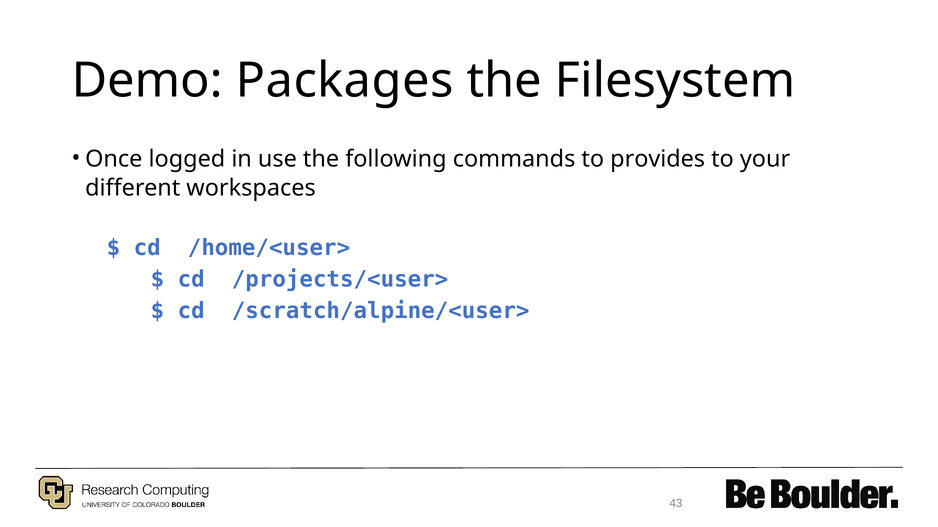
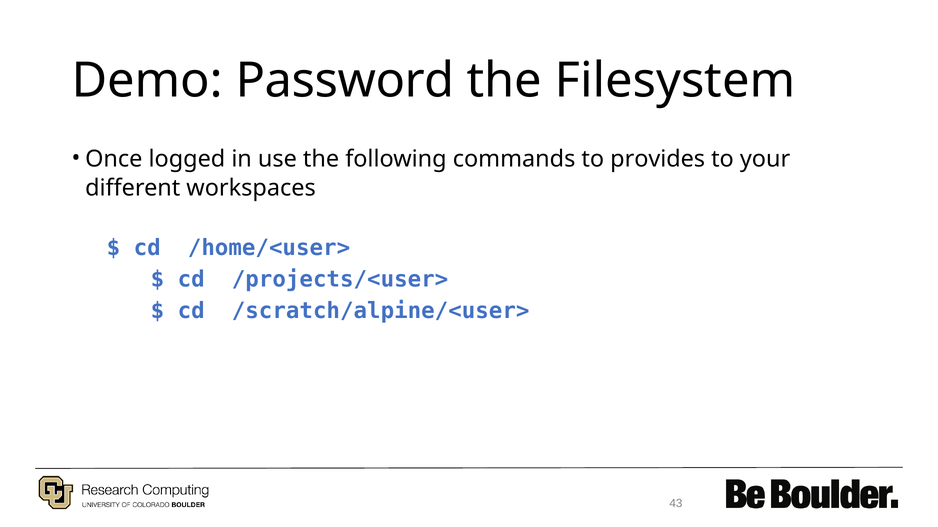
Packages: Packages -> Password (345, 81)
